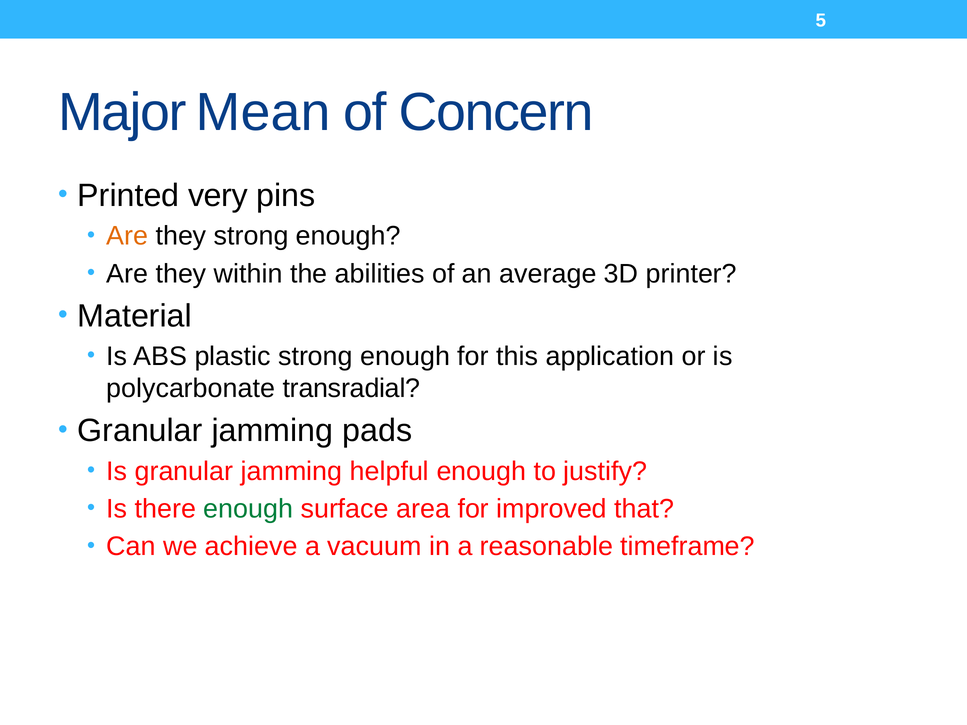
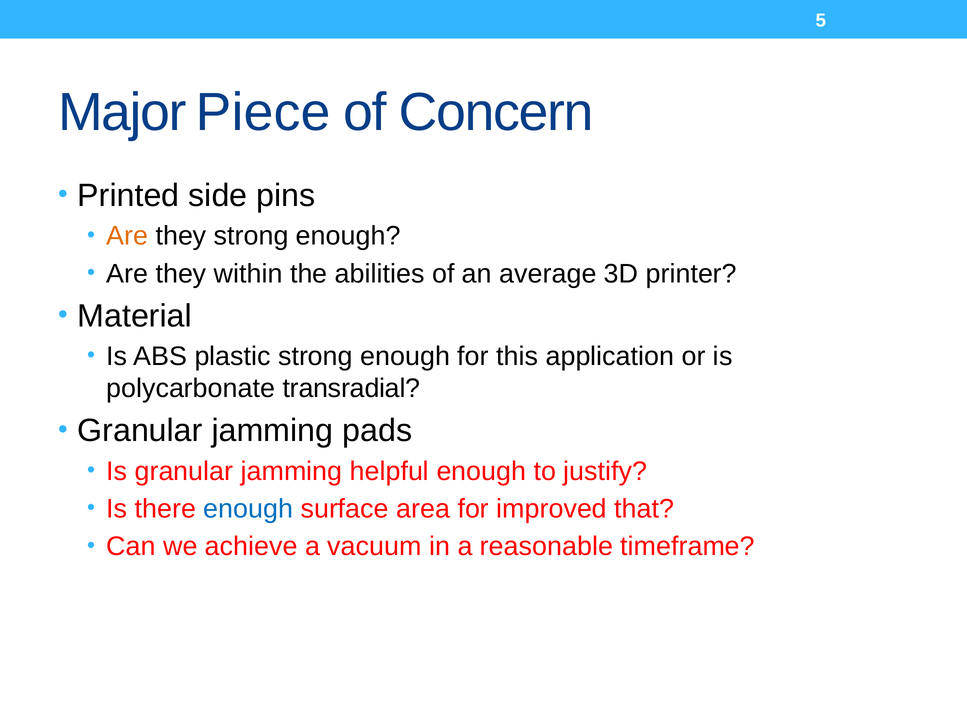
Mean: Mean -> Piece (263, 113)
very: very -> side (218, 196)
enough colour: green -> blue (248, 509)
